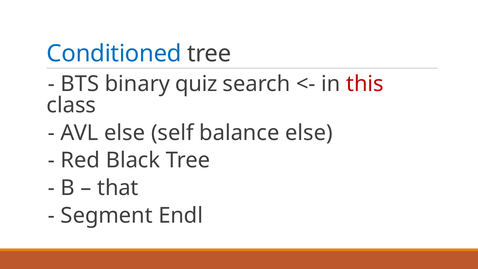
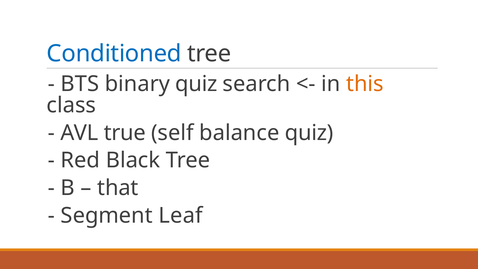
this colour: red -> orange (365, 84)
AVL else: else -> true (125, 133)
balance else: else -> quiz (309, 133)
Endl: Endl -> Leaf (181, 215)
